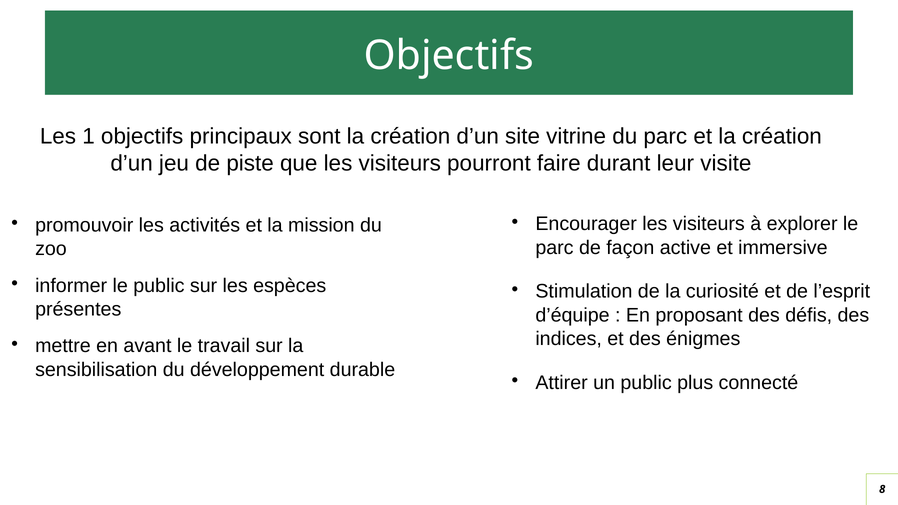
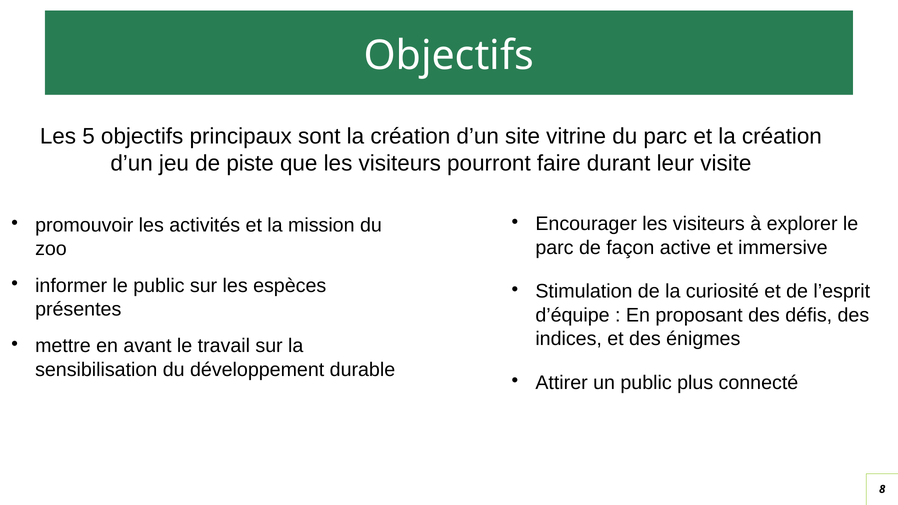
1: 1 -> 5 (89, 136)
